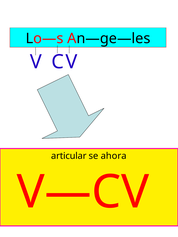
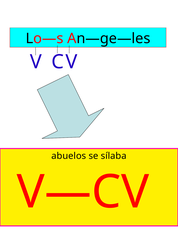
articular: articular -> abuelos (69, 156)
ahora: ahora -> sílaba (114, 156)
